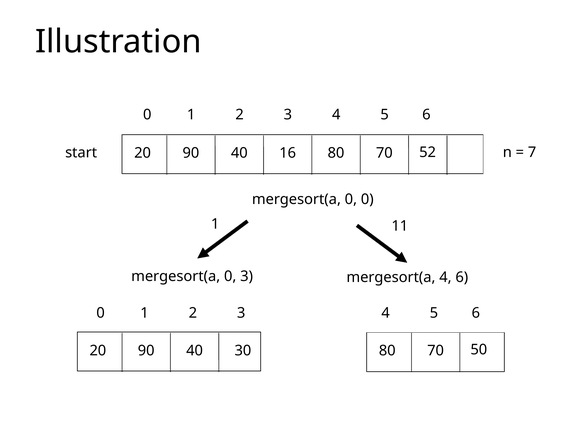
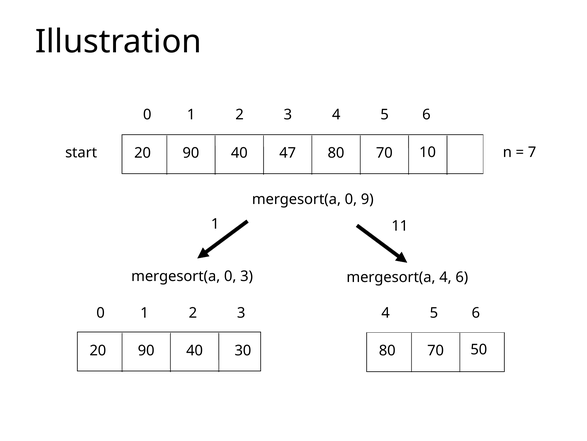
16: 16 -> 47 (288, 153)
52: 52 -> 10 (428, 152)
0 0: 0 -> 9 (367, 199)
